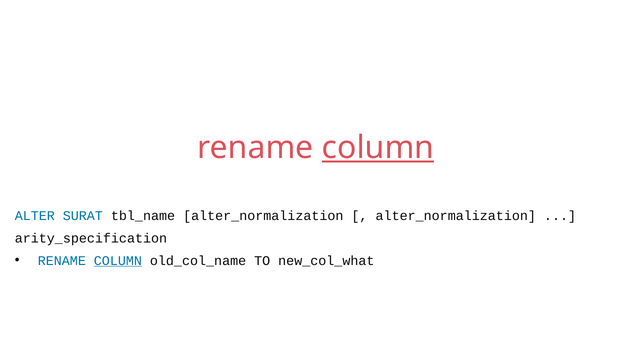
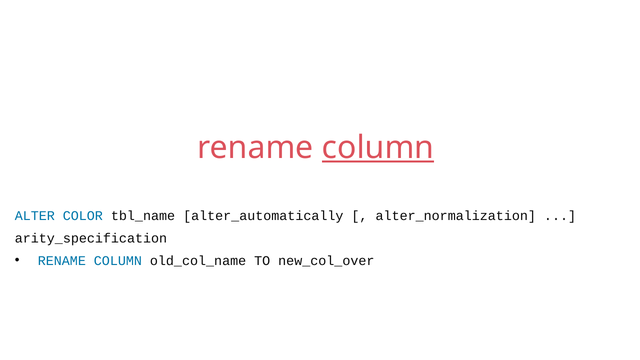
SURAT: SURAT -> COLOR (83, 216)
tbl_name alter_normalization: alter_normalization -> alter_automatically (263, 216)
COLUMN underline: present -> none (118, 261)
new_col_what: new_col_what -> new_col_over (326, 261)
